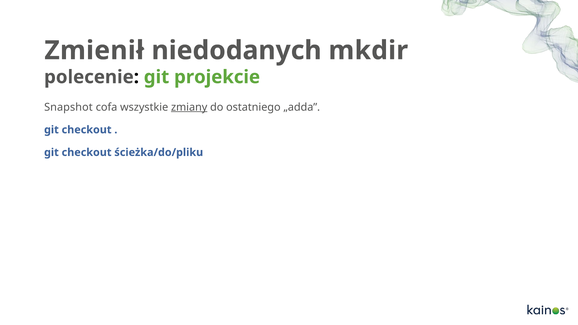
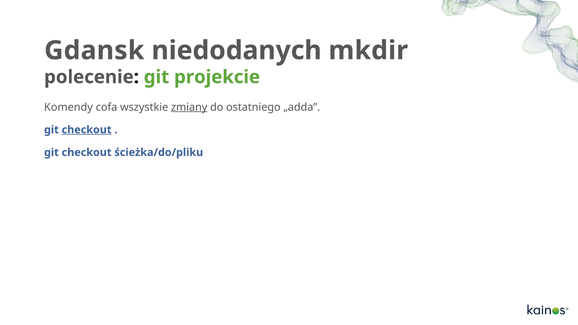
Zmienił: Zmienił -> Gdansk (94, 51)
Snapshot: Snapshot -> Komendy (68, 107)
checkout underline: none -> present (87, 130)
